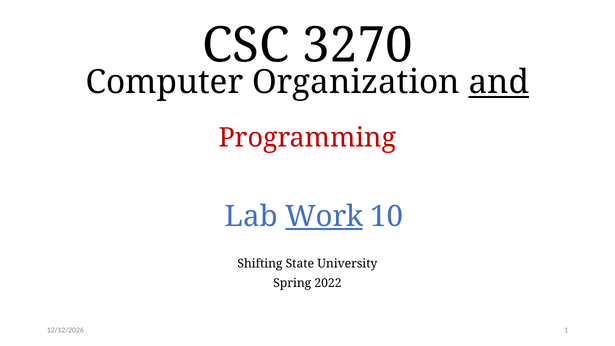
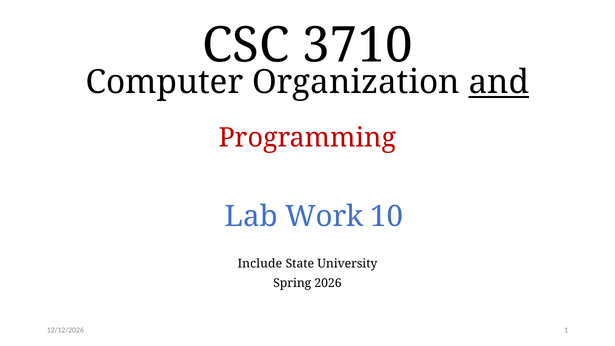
3270: 3270 -> 3710 (358, 46)
Work underline: present -> none (324, 216)
Shifting: Shifting -> Include (260, 264)
2022: 2022 -> 2026 (328, 283)
